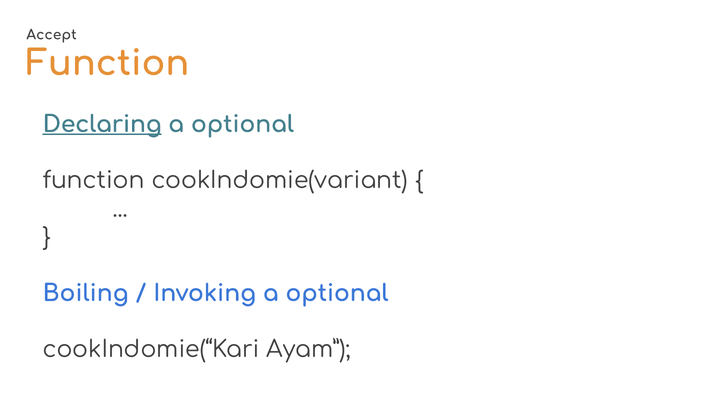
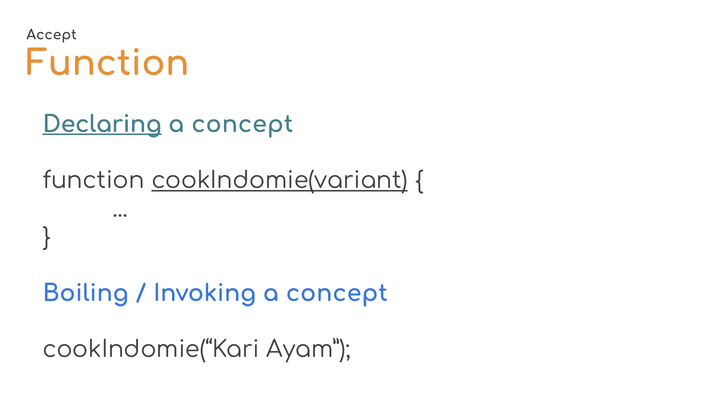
optional: optional -> concept (242, 124)
cookIndomie(variant underline: none -> present (280, 180)
Invoking a optional: optional -> concept (337, 293)
